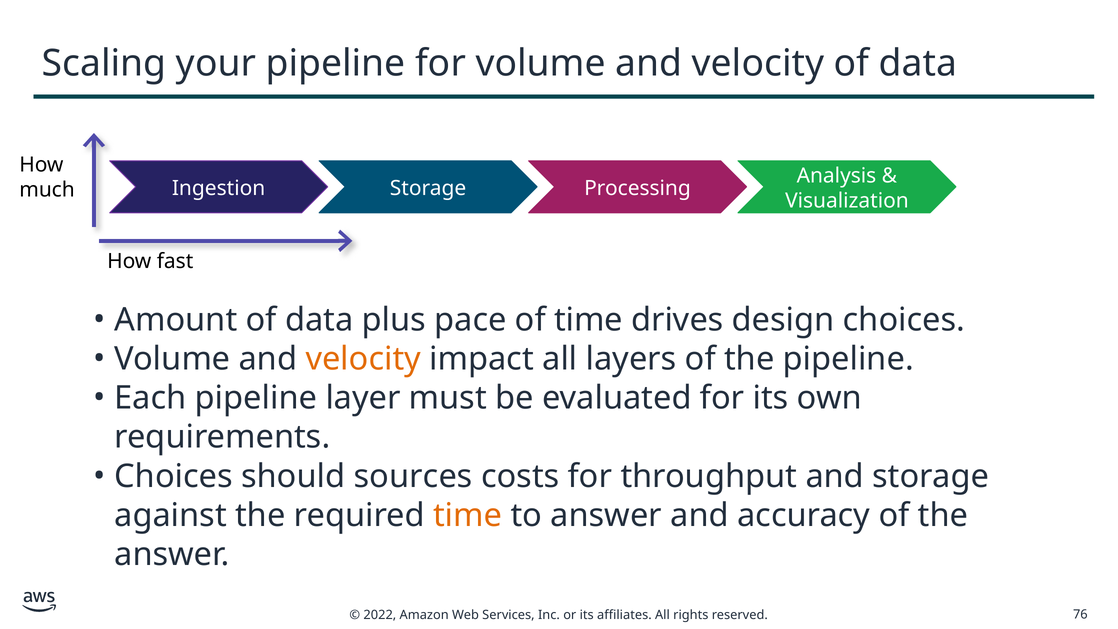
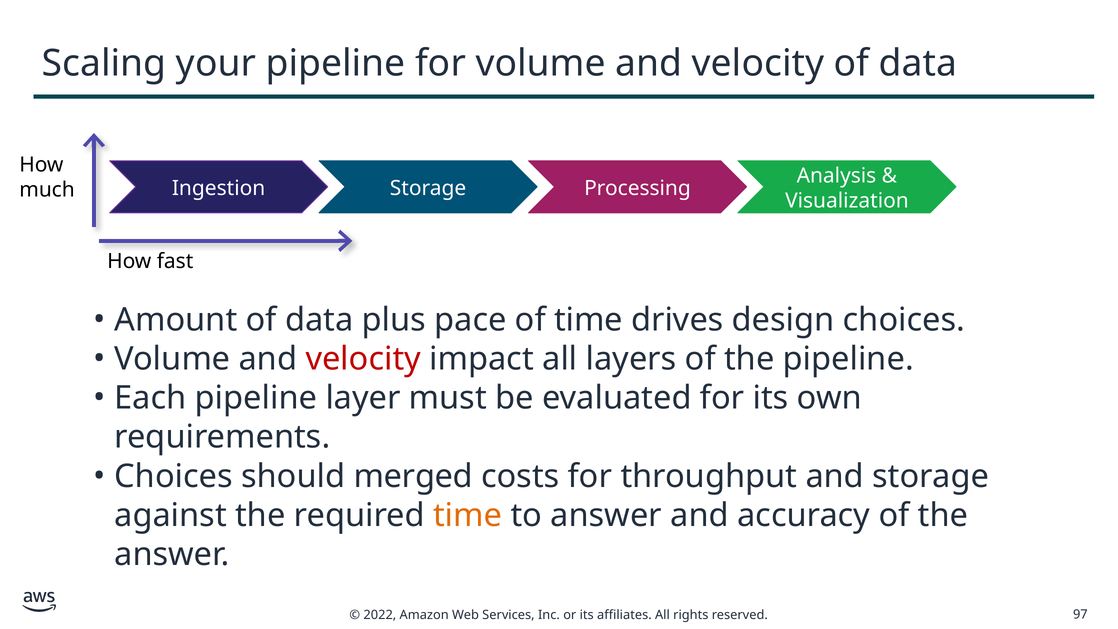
velocity colour: orange -> red (363, 359)
sources: sources -> merged (413, 476)
76: 76 -> 97 (1080, 614)
